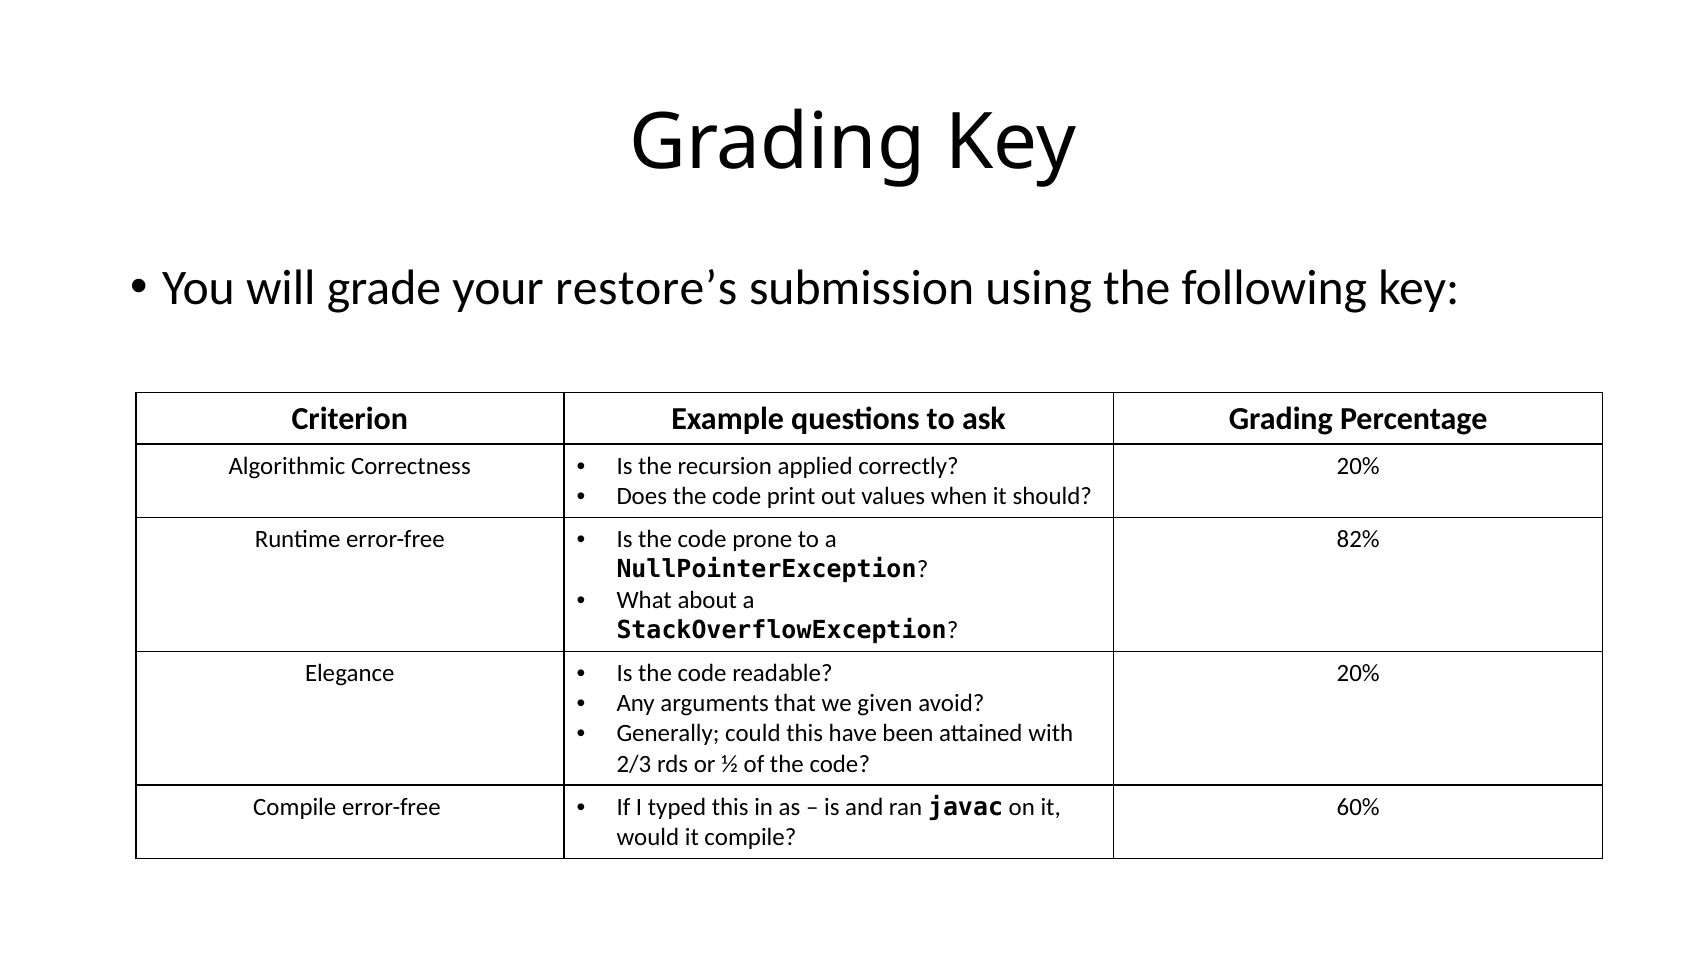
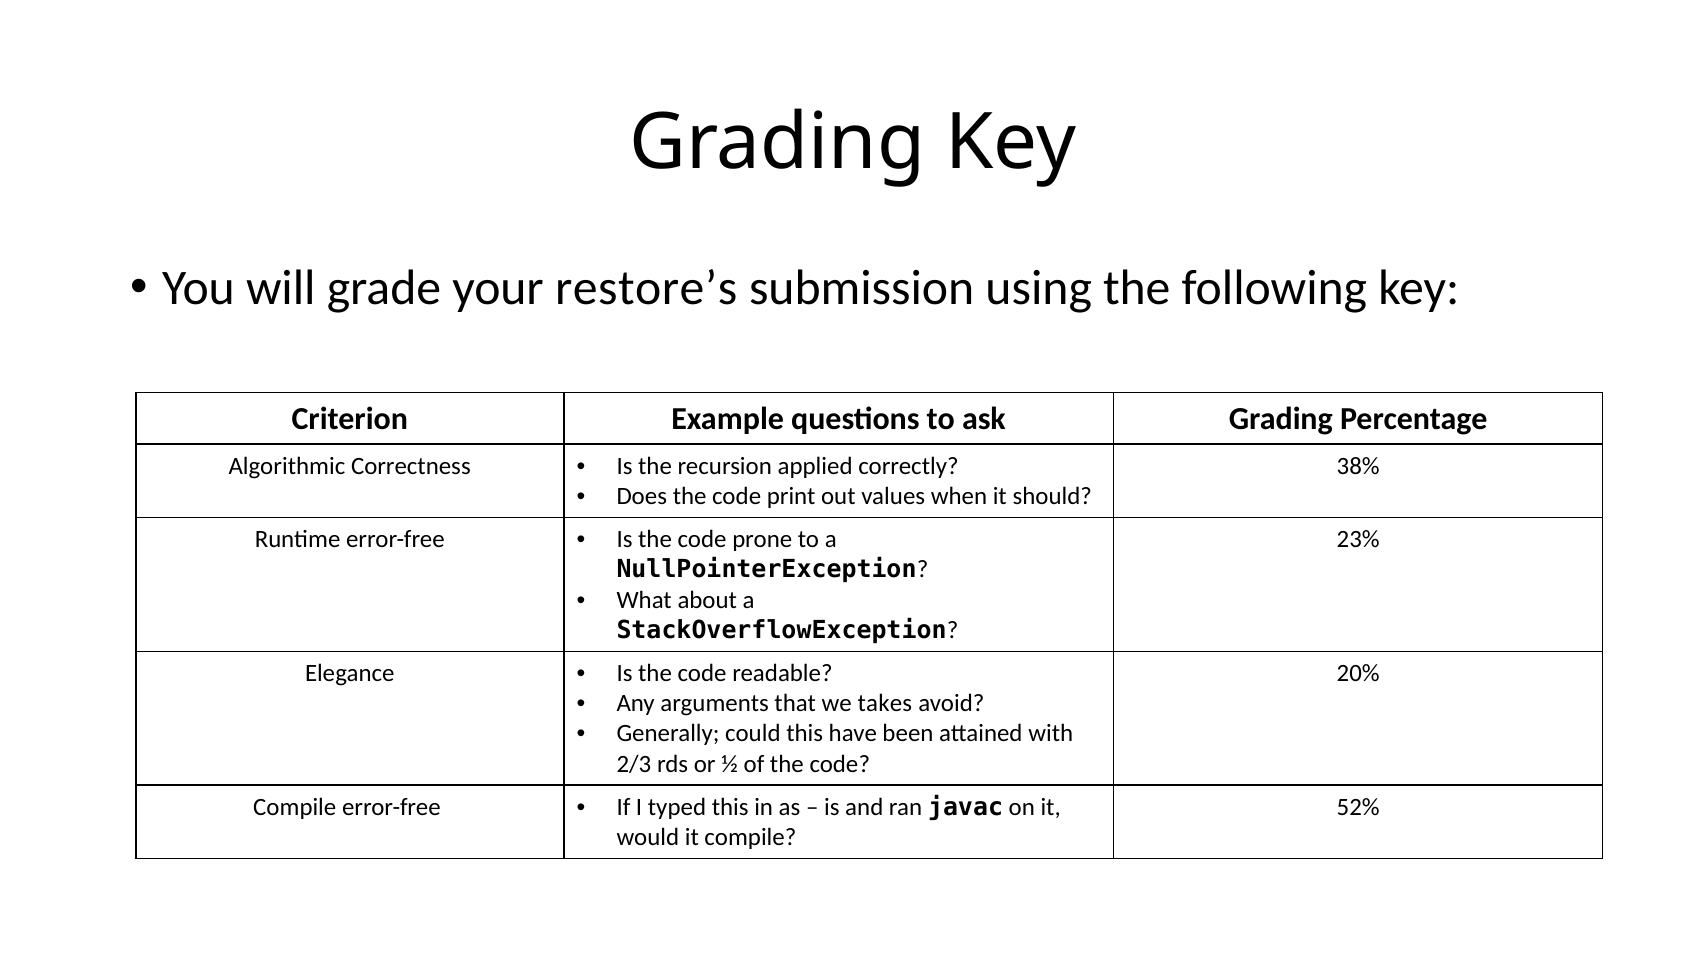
20%: 20% -> 38% (1358, 466)
82%: 82% -> 23% (1358, 540)
given: given -> takes (885, 704)
60%: 60% -> 52% (1358, 808)
